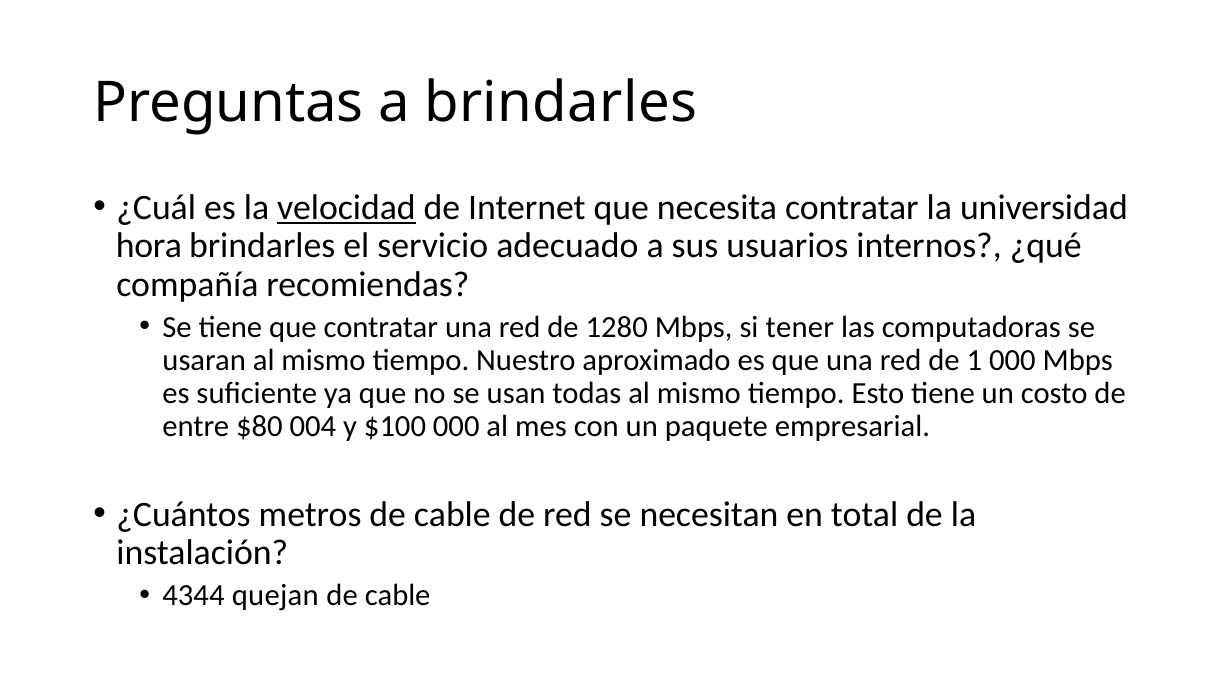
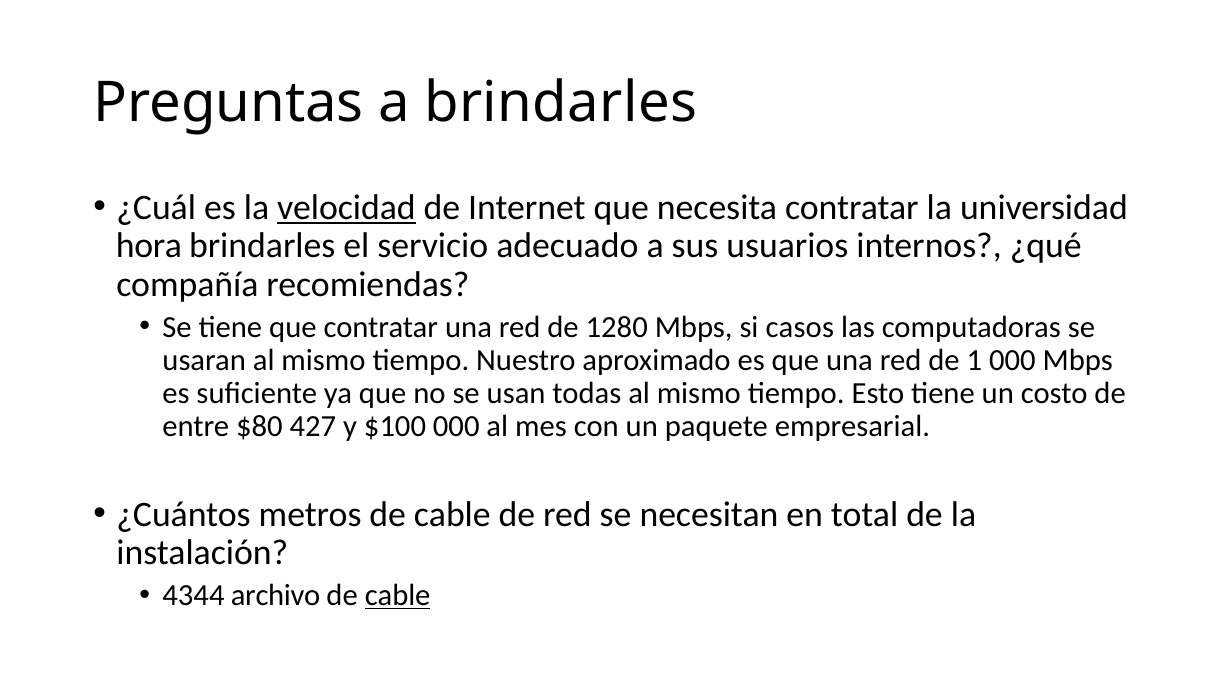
tener: tener -> casos (800, 327)
004: 004 -> 427 (313, 426)
quejan: quejan -> archivo (276, 595)
cable underline: none -> present (398, 595)
